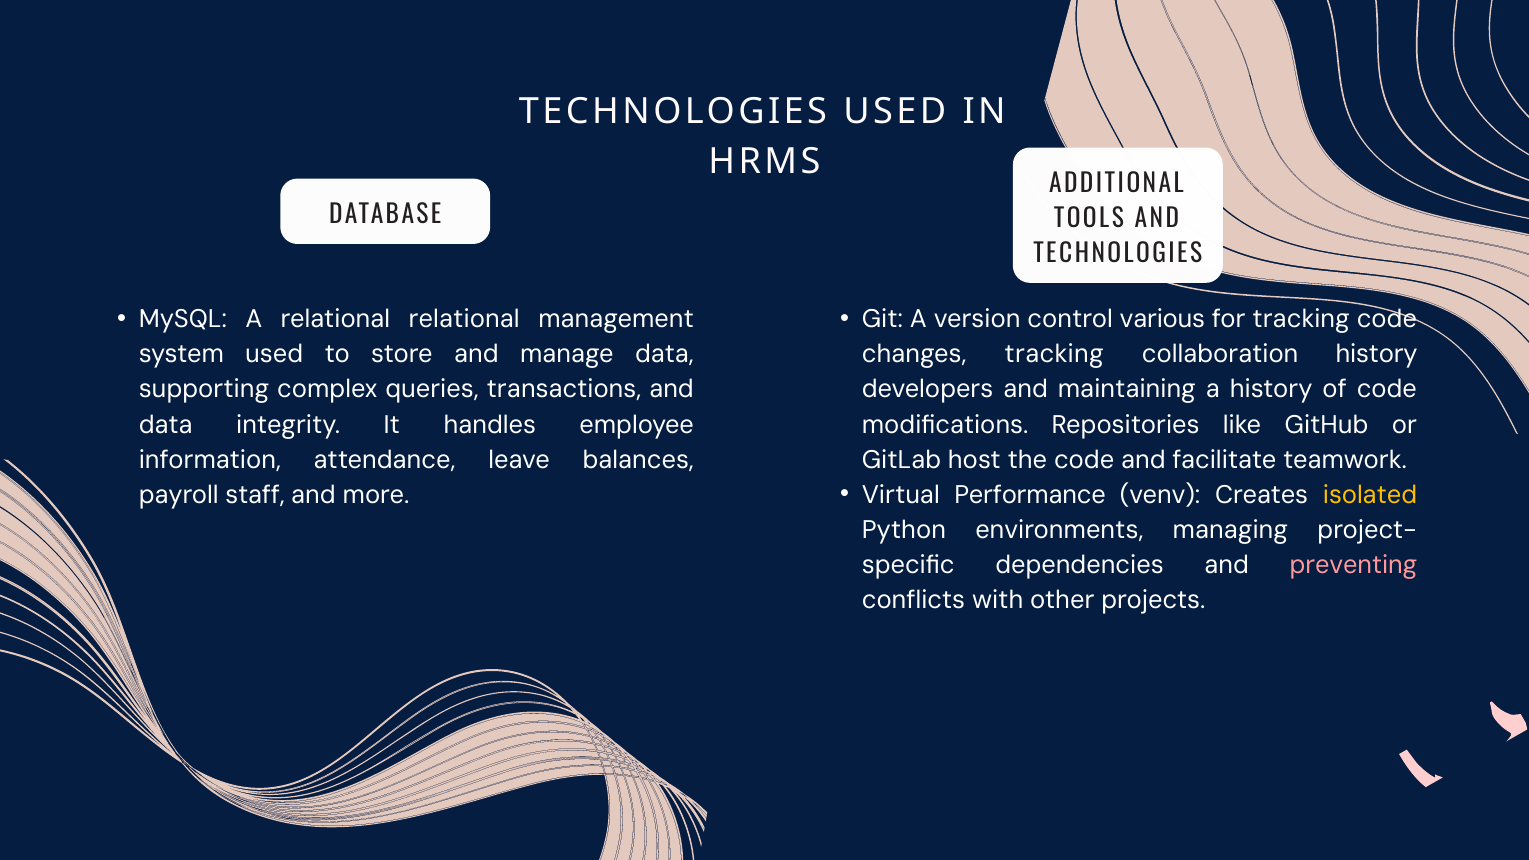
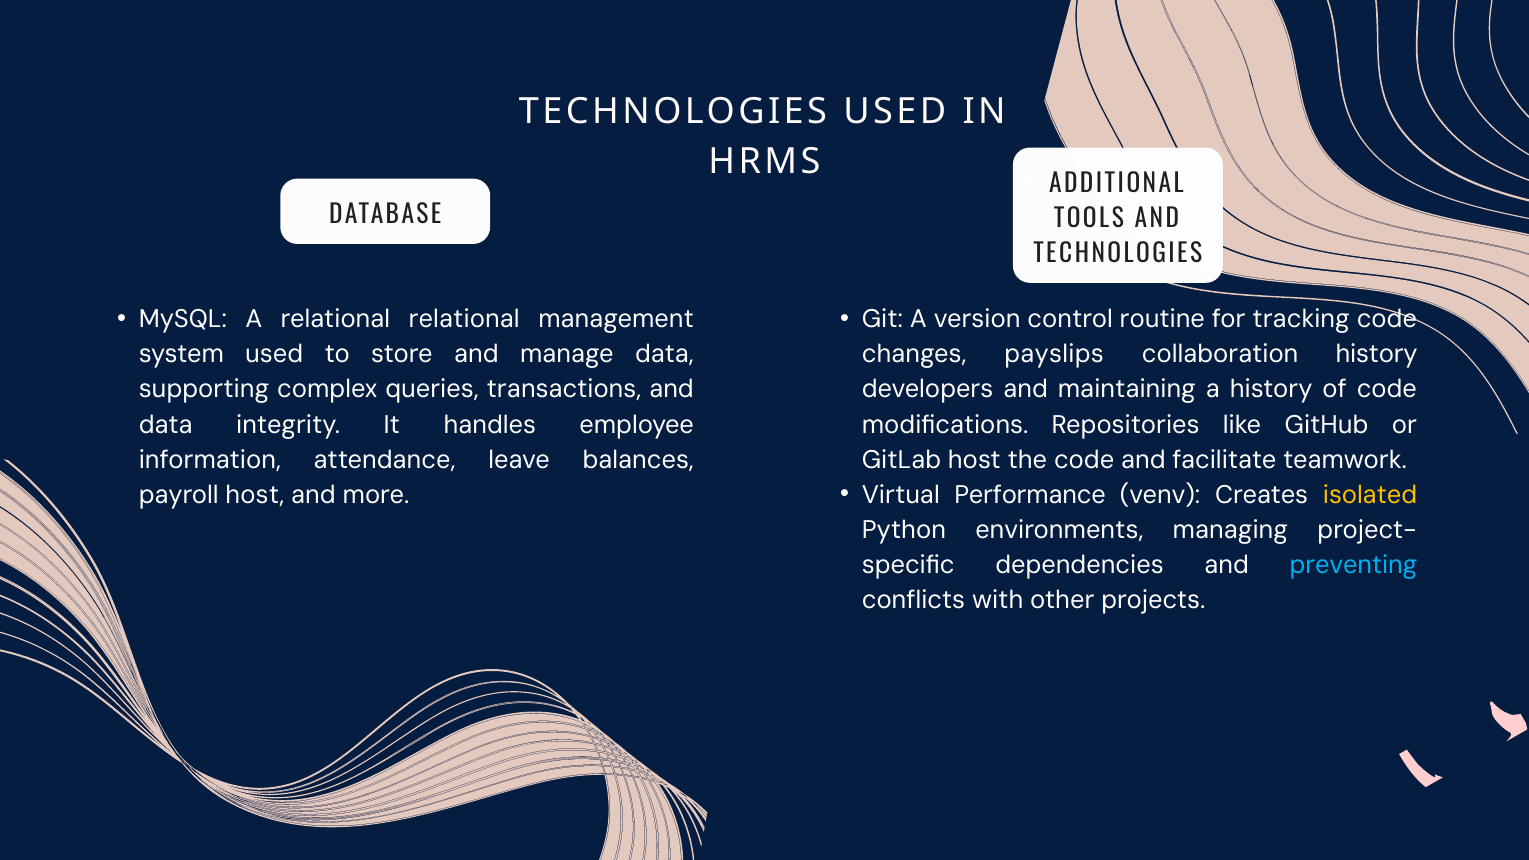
various: various -> routine (1162, 319)
changes tracking: tracking -> payslips (1054, 354)
payroll staff: staff -> host (255, 495)
preventing colour: pink -> light blue (1353, 565)
